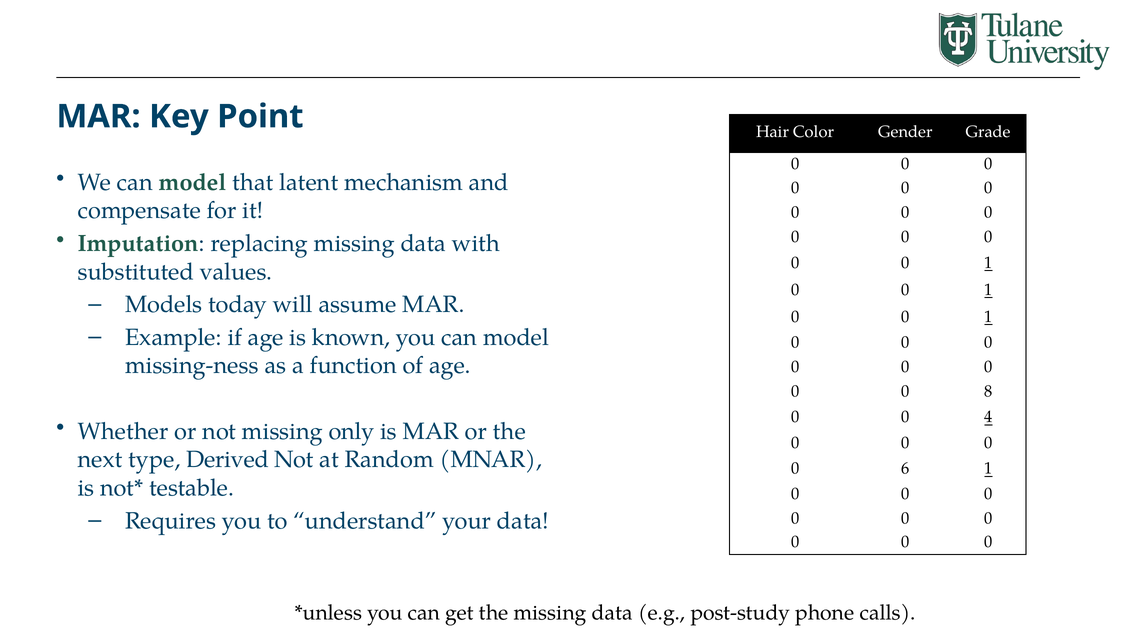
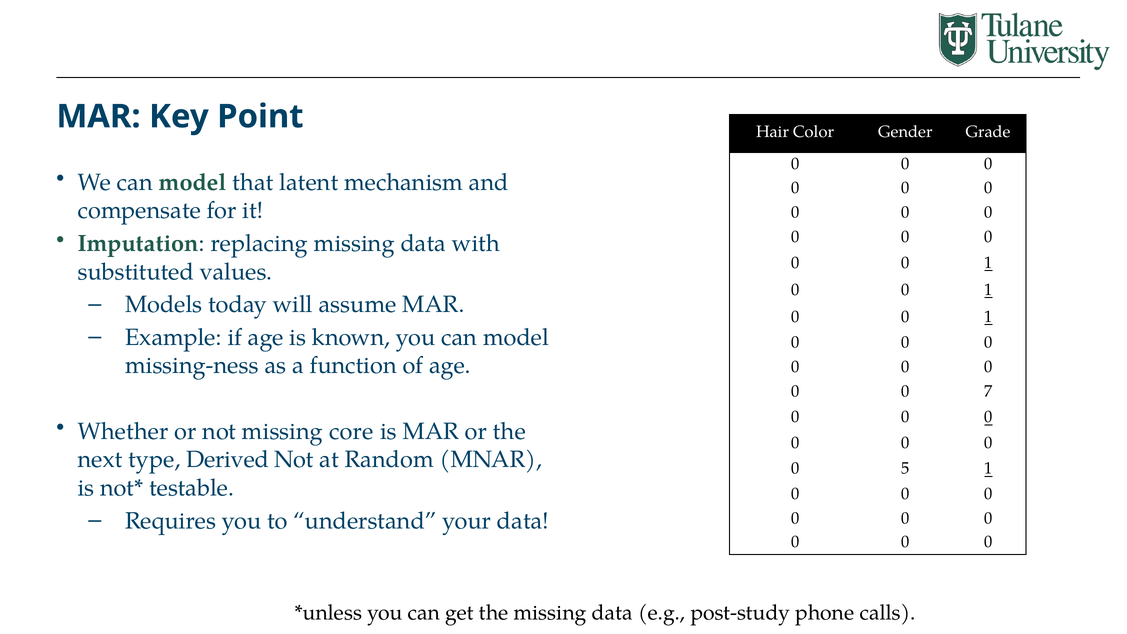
8: 8 -> 7 (988, 391)
4: 4 -> 0 (988, 417)
only: only -> core (351, 431)
6: 6 -> 5 (906, 468)
